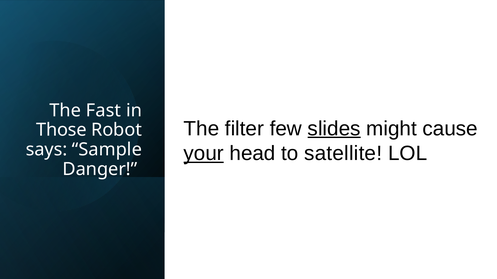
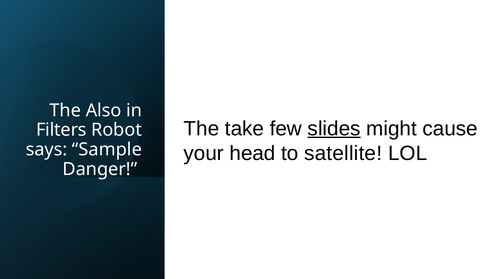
Fast: Fast -> Also (104, 111)
filter: filter -> take (244, 129)
Those: Those -> Filters (61, 130)
your underline: present -> none (204, 154)
